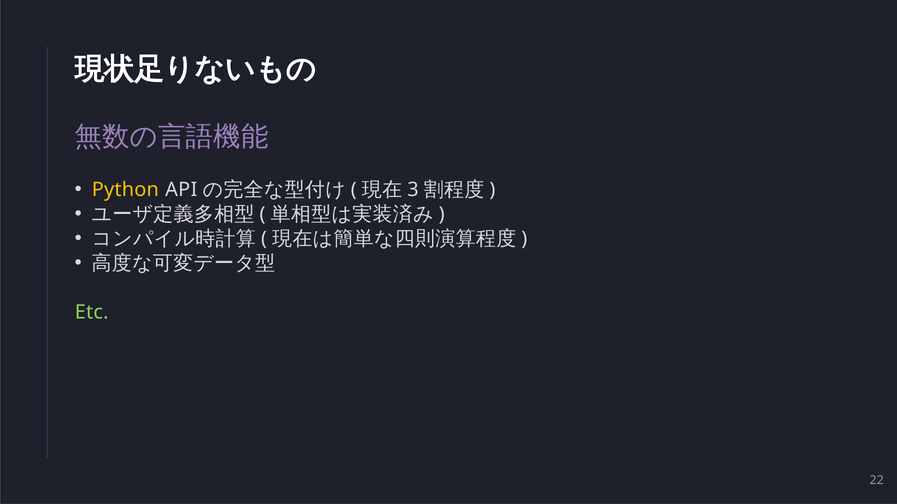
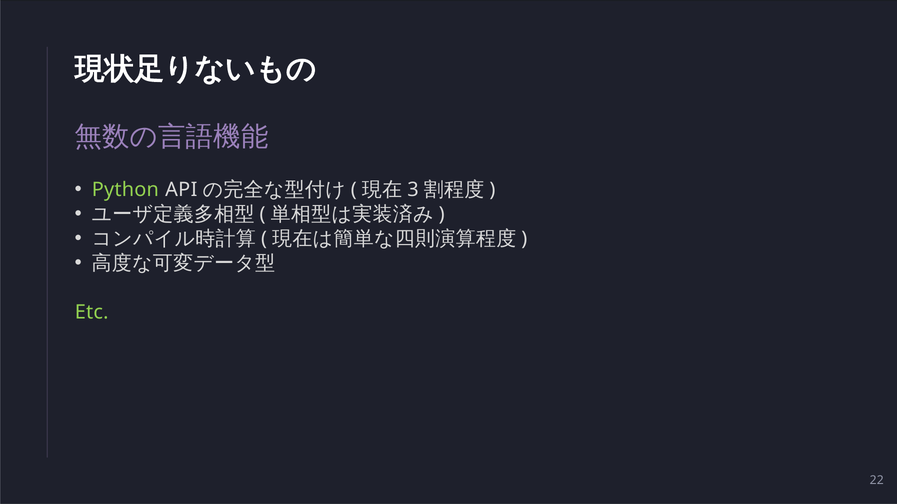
Python colour: yellow -> light green (125, 190)
